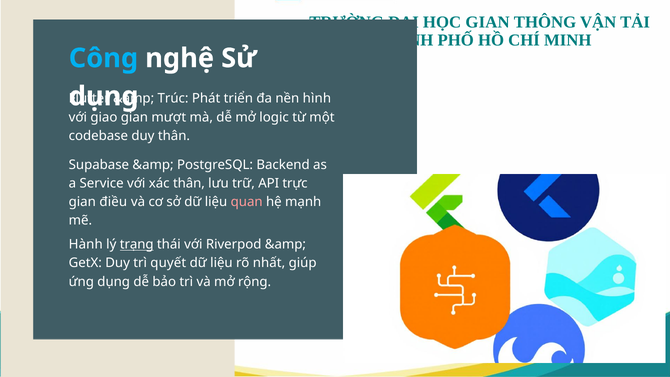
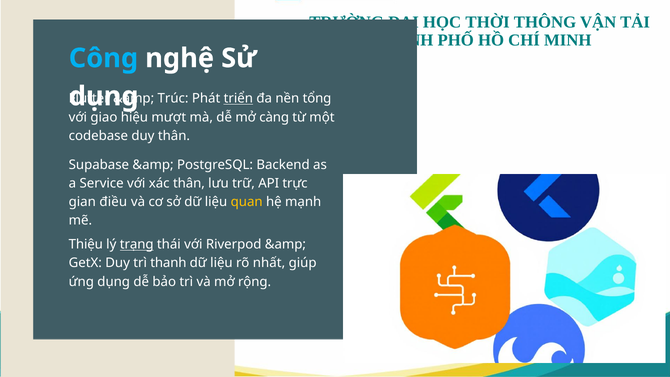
GIAN: GIAN -> THỜI (488, 22)
triển underline: none -> present (238, 99)
hình: hình -> tổng (317, 99)
giao gian: gian -> hiệu (134, 117)
logic: logic -> càng (274, 117)
quan colour: pink -> yellow (247, 202)
Hành: Hành -> Thiệu (86, 244)
quyết: quyết -> thanh (168, 263)
